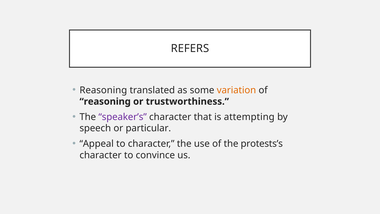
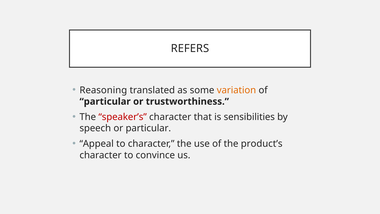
reasoning: reasoning -> particular (105, 101)
speaker’s colour: purple -> red (123, 117)
attempting: attempting -> sensibilities (249, 117)
protests’s: protests’s -> product’s (262, 144)
